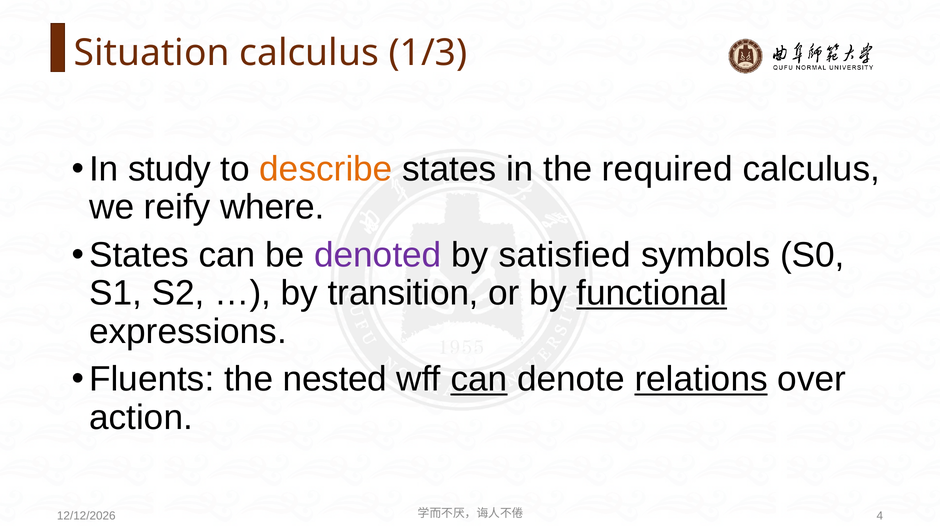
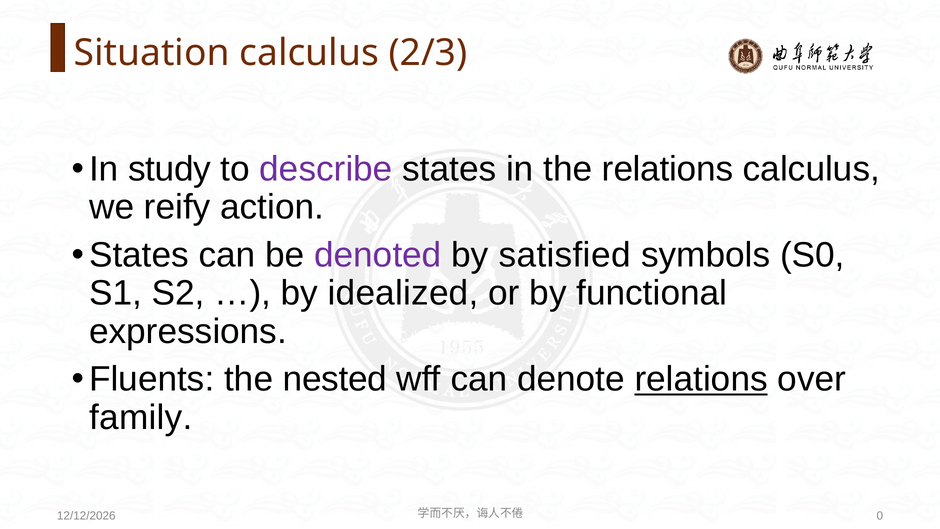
1/3: 1/3 -> 2/3 (428, 53)
describe colour: orange -> purple (326, 169)
the required: required -> relations (668, 169)
where: where -> action (272, 207)
transition: transition -> idealized (403, 293)
functional underline: present -> none (652, 293)
can underline: present -> none (479, 379)
action: action -> family (141, 417)
4: 4 -> 0 (880, 515)
